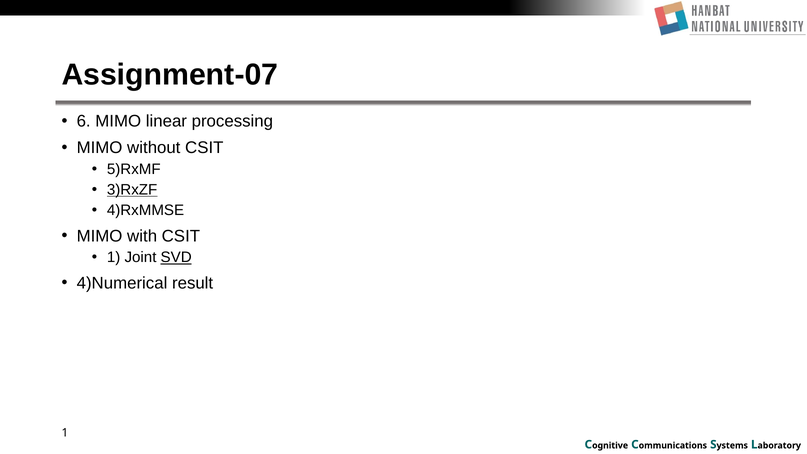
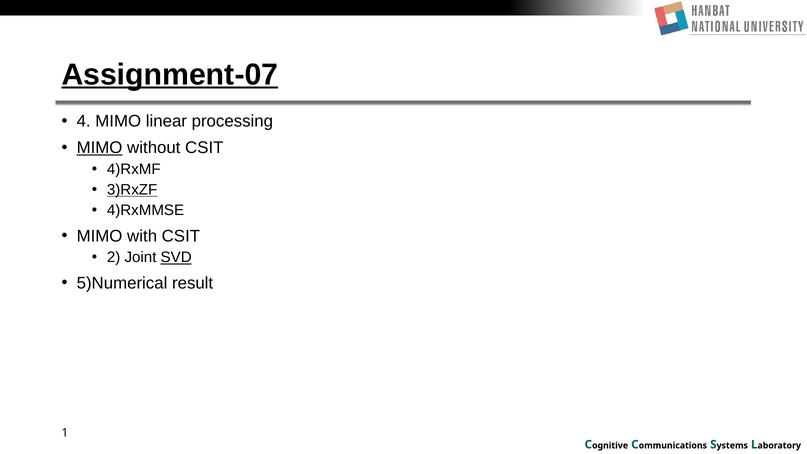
Assignment-07 underline: none -> present (170, 75)
6: 6 -> 4 (84, 121)
MIMO underline: none -> present (100, 148)
5)RxMF: 5)RxMF -> 4)RxMF (134, 169)
1: 1 -> 2 (114, 257)
4)Numerical: 4)Numerical -> 5)Numerical (122, 283)
